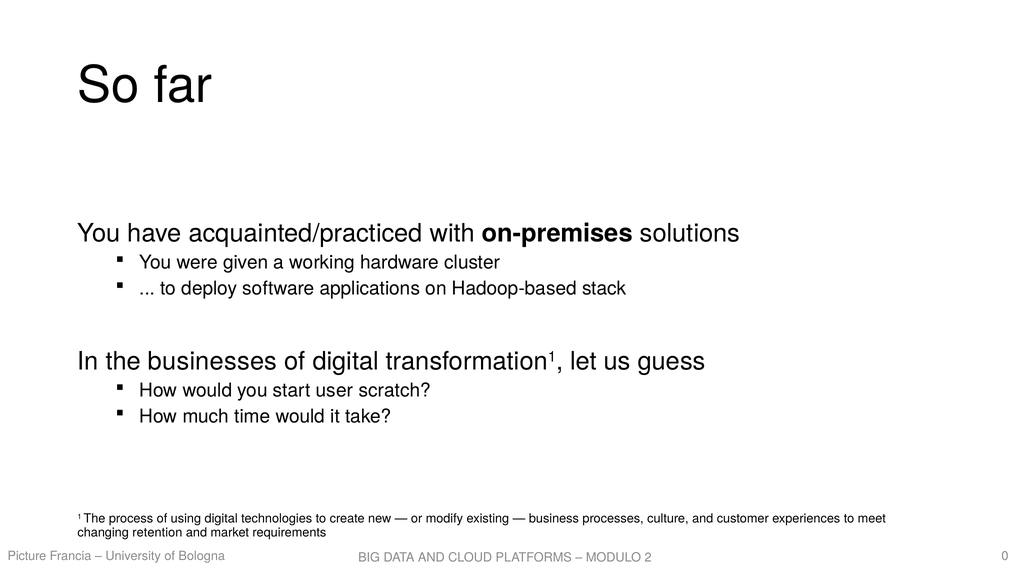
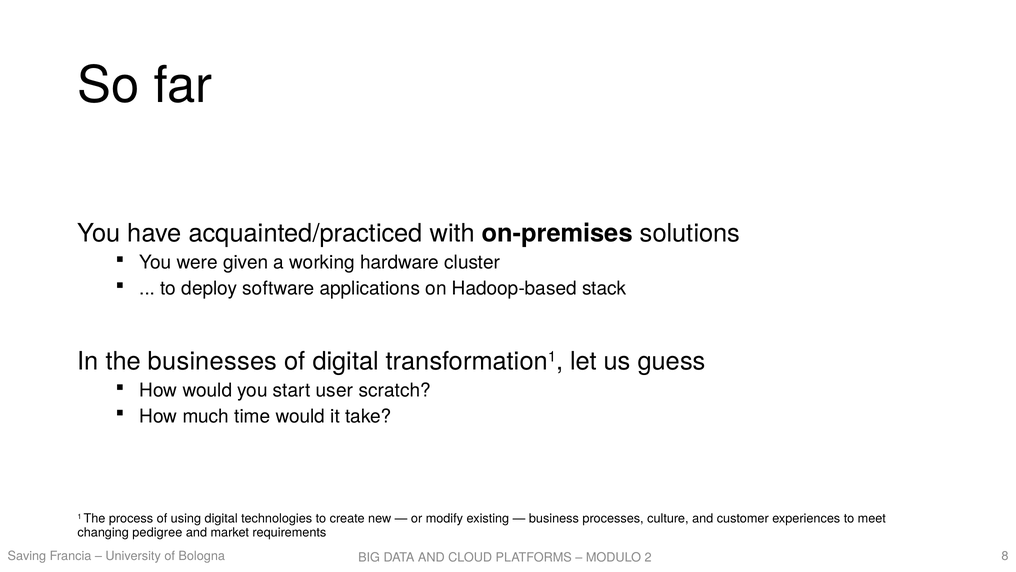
retention: retention -> pedigree (157, 532)
Picture: Picture -> Saving (27, 556)
0: 0 -> 8 (1005, 556)
